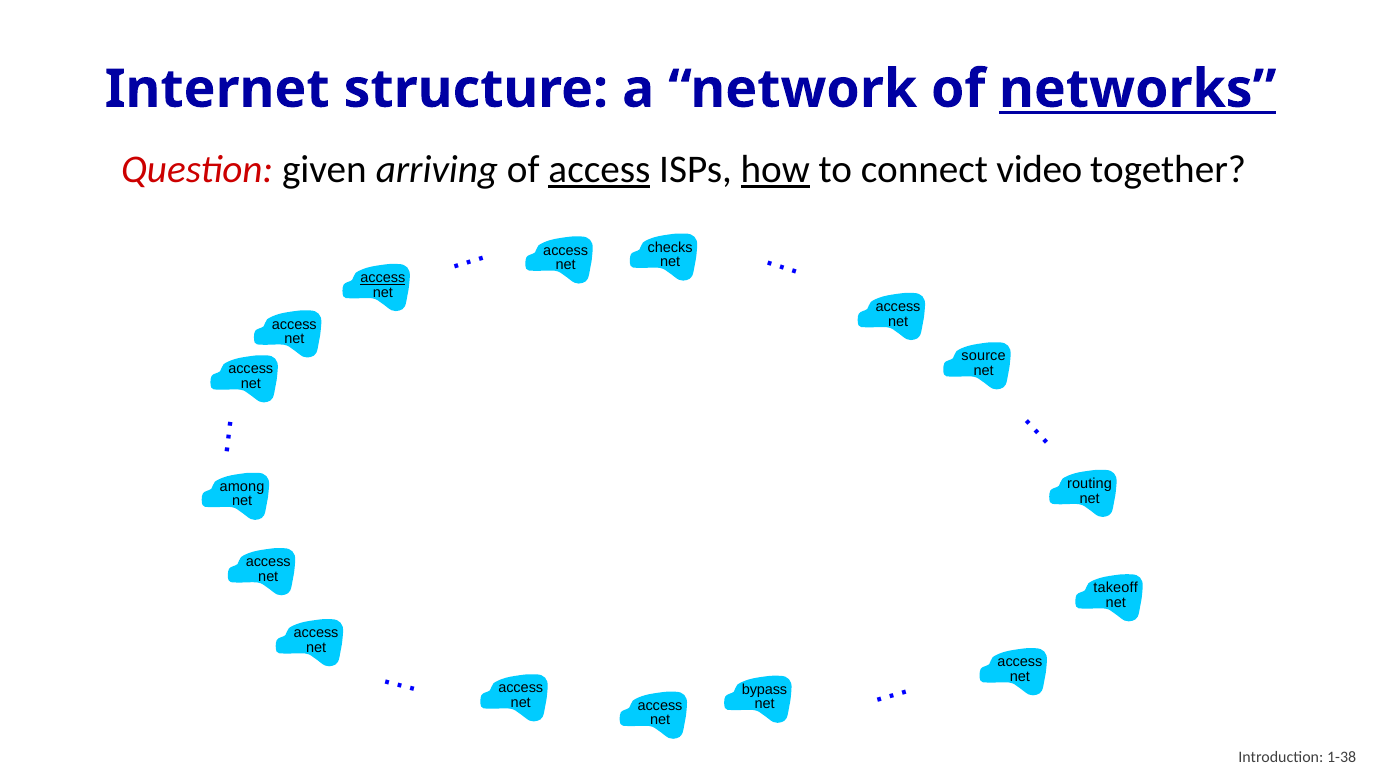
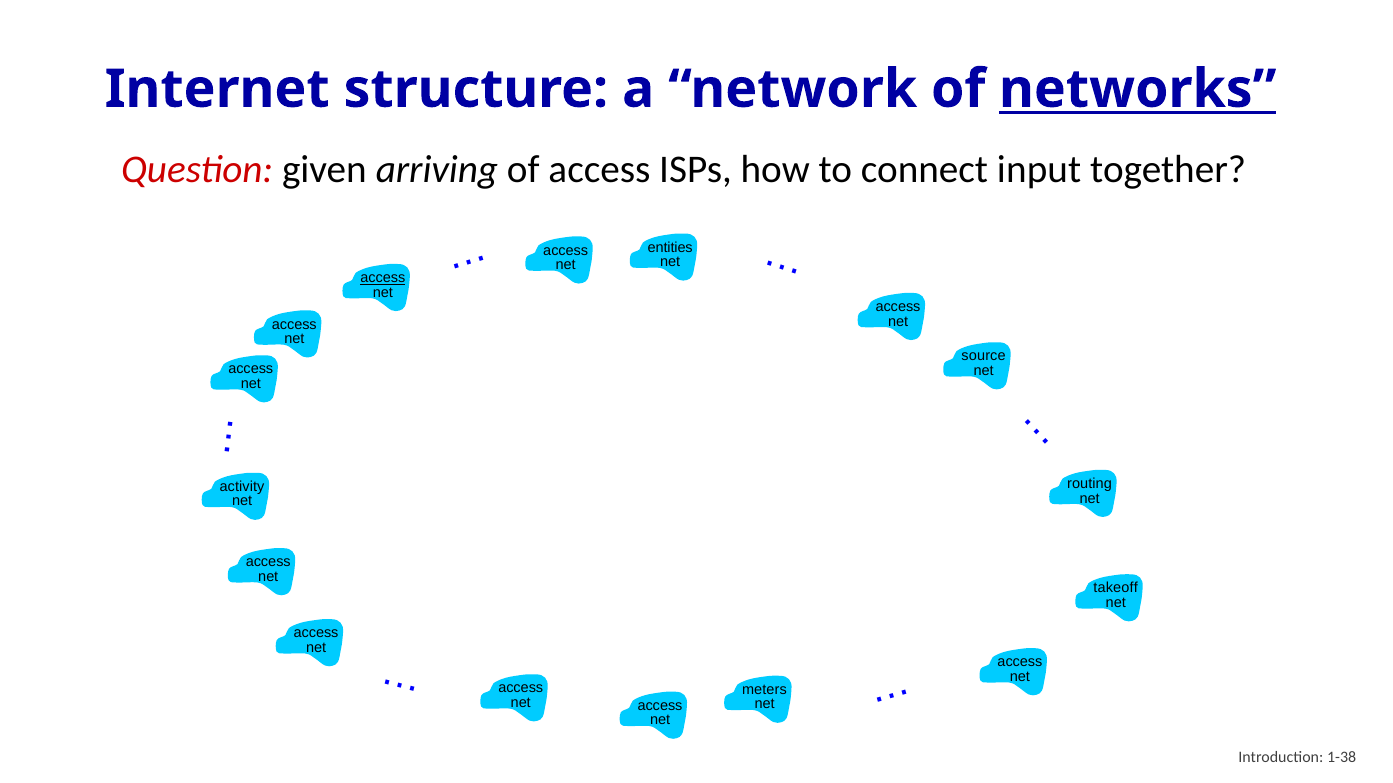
access underline: present -> none (599, 170)
how underline: present -> none (775, 170)
video: video -> input (1039, 170)
checks: checks -> entities (670, 248)
among: among -> activity (242, 487)
bypass: bypass -> meters (764, 690)
